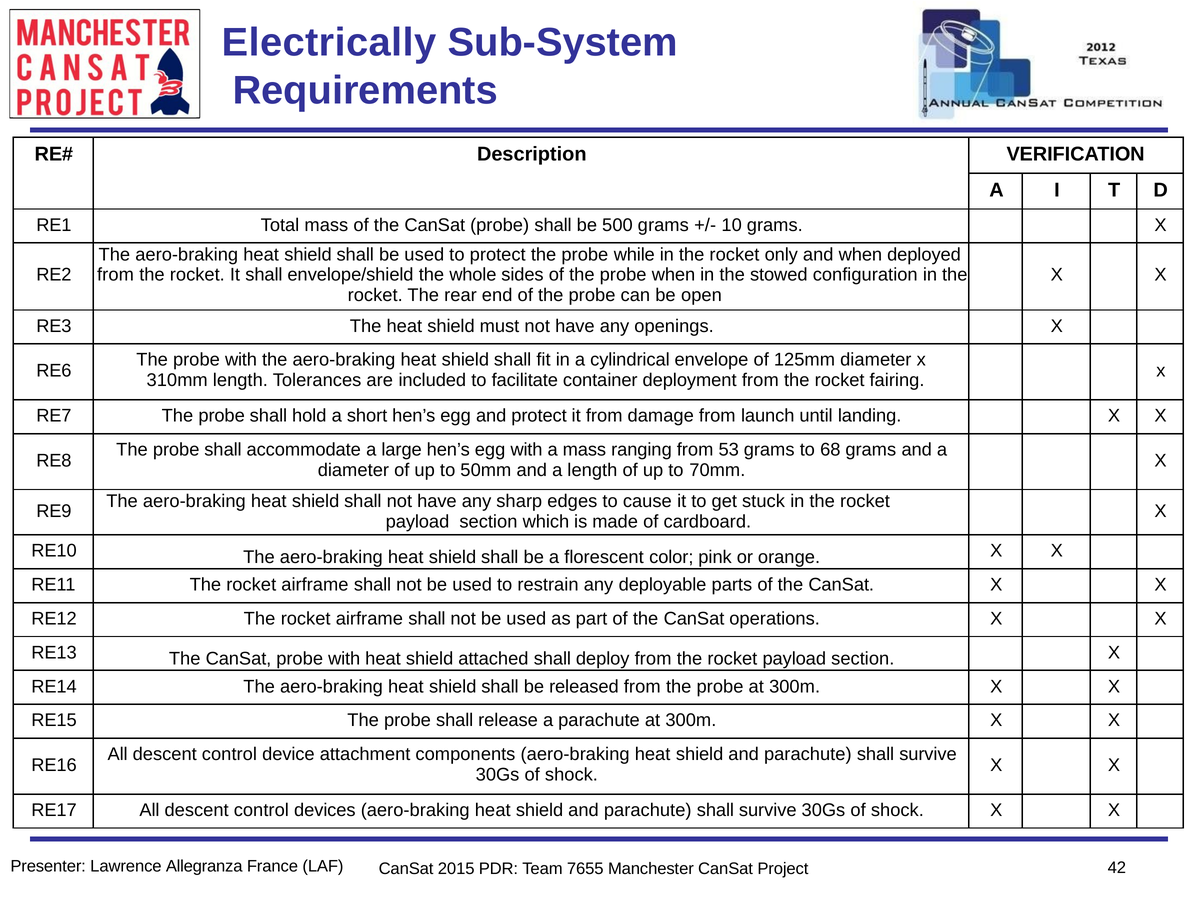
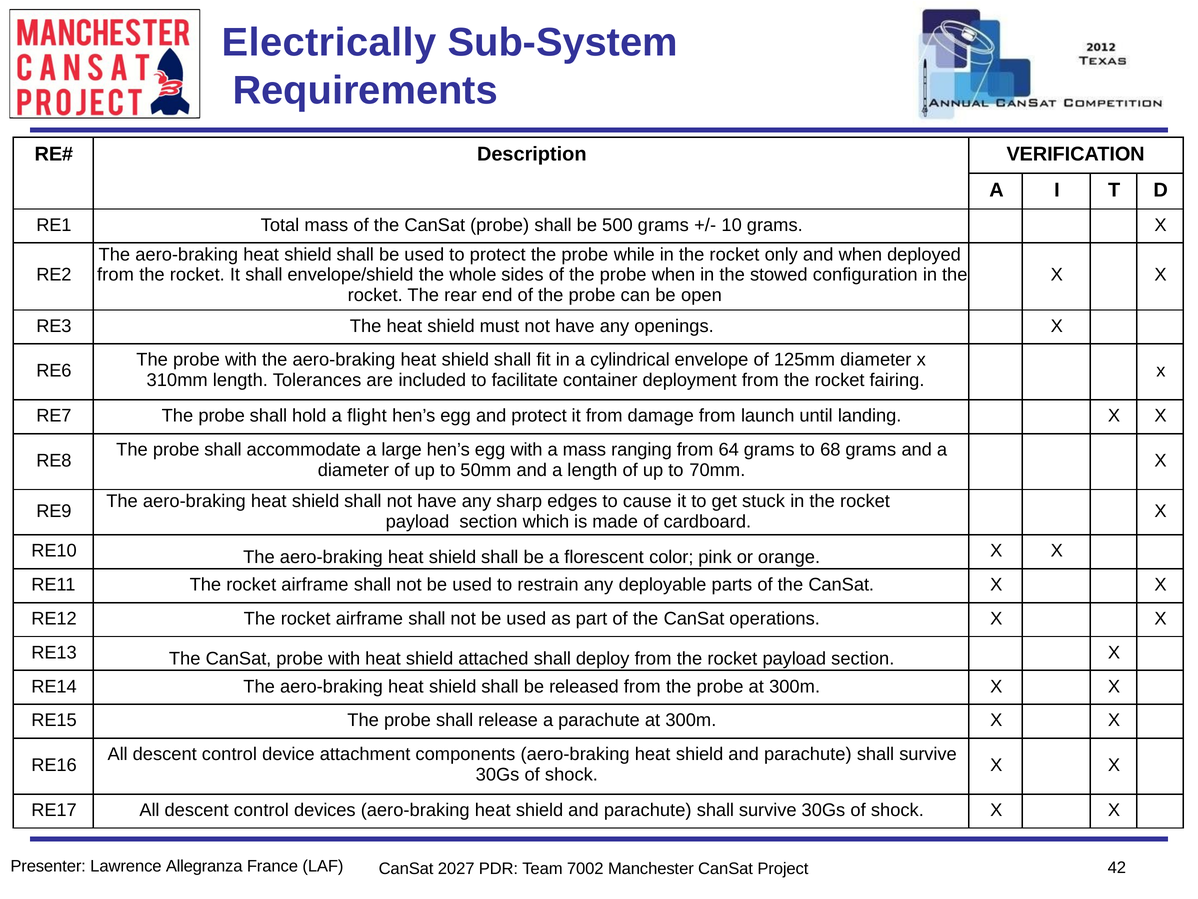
short: short -> flight (367, 416)
53: 53 -> 64 (729, 449)
2015: 2015 -> 2027 (456, 868)
7655: 7655 -> 7002 (585, 868)
